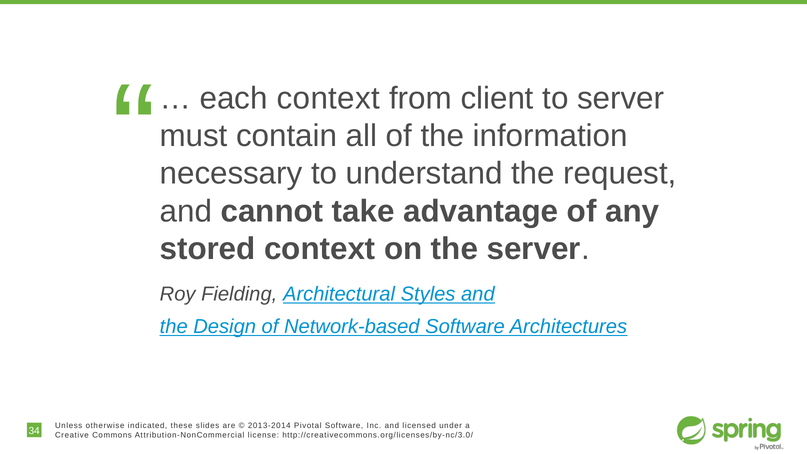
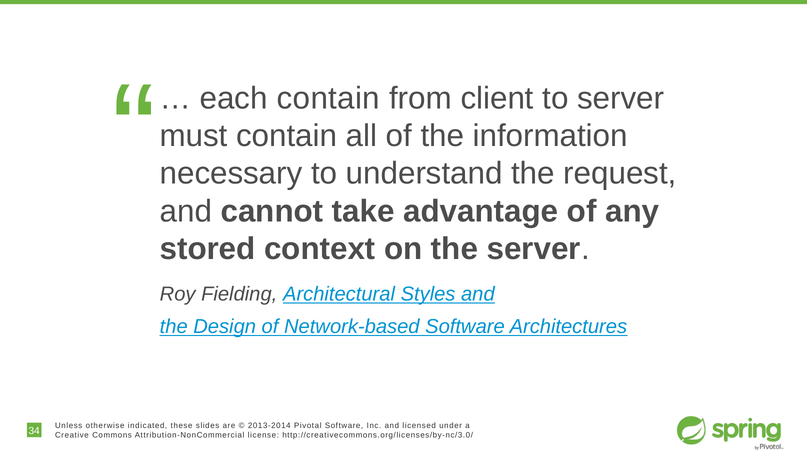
each context: context -> contain (328, 98)
